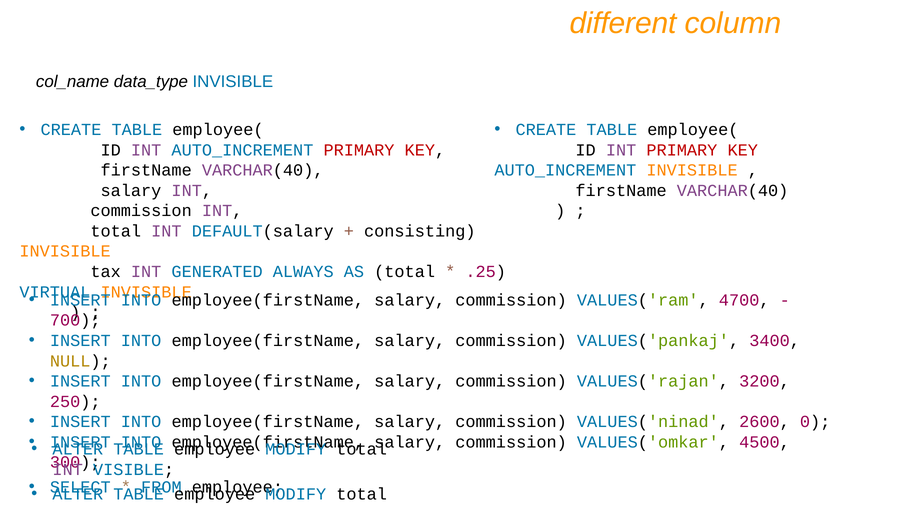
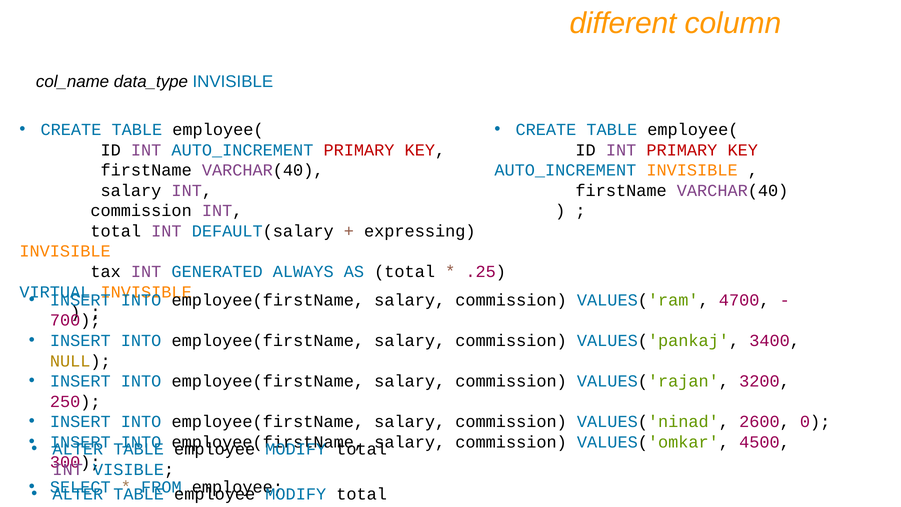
consisting: consisting -> expressing (420, 231)
